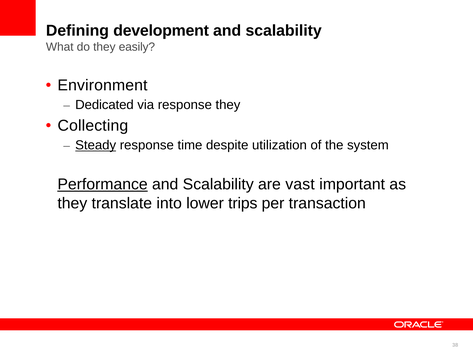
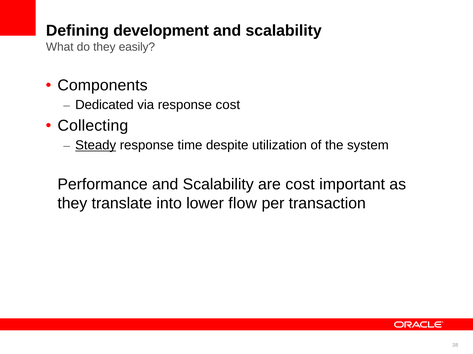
Environment: Environment -> Components (103, 85)
response they: they -> cost (228, 105)
Performance underline: present -> none (103, 185)
are vast: vast -> cost (300, 185)
trips: trips -> flow (243, 204)
